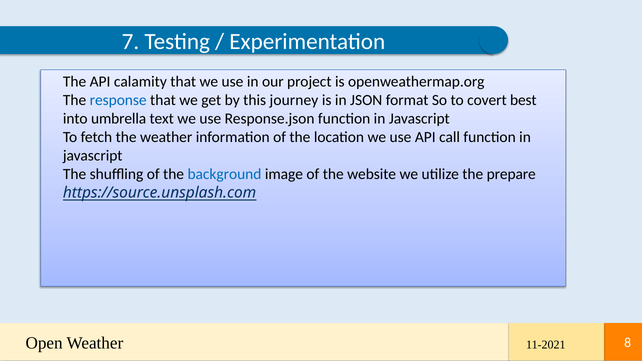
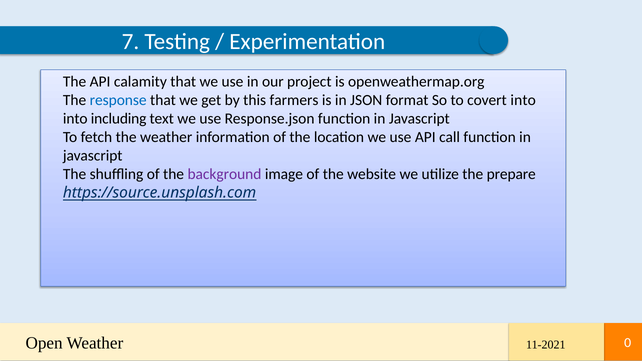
journey: journey -> farmers (294, 100)
covert best: best -> into (523, 100)
umbrella: umbrella -> including (119, 119)
background colour: blue -> purple (224, 174)
8: 8 -> 0 (628, 343)
